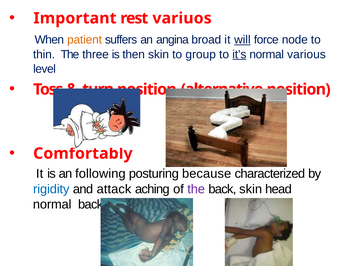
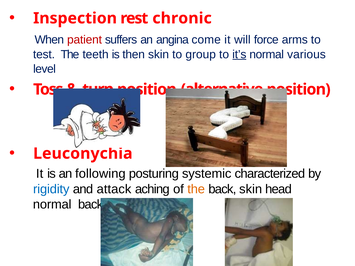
Important: Important -> Inspection (75, 18)
variuos: variuos -> chronic (182, 18)
patient colour: orange -> red (85, 40)
broad: broad -> come (206, 40)
will underline: present -> none (242, 40)
node: node -> arms (295, 40)
thin: thin -> test (44, 54)
three: three -> teeth (96, 54)
Comfortably: Comfortably -> Leuconychia (83, 154)
because: because -> systemic (207, 174)
the colour: purple -> orange (196, 189)
